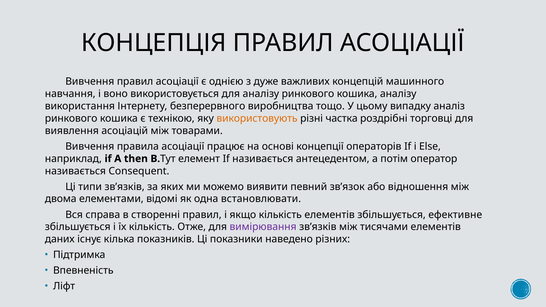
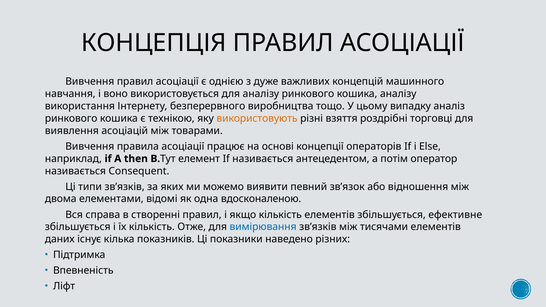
частка: частка -> взяття (342, 118)
встановлювати: встановлювати -> вдосконаленою (261, 199)
вимірювання colour: purple -> blue (263, 227)
